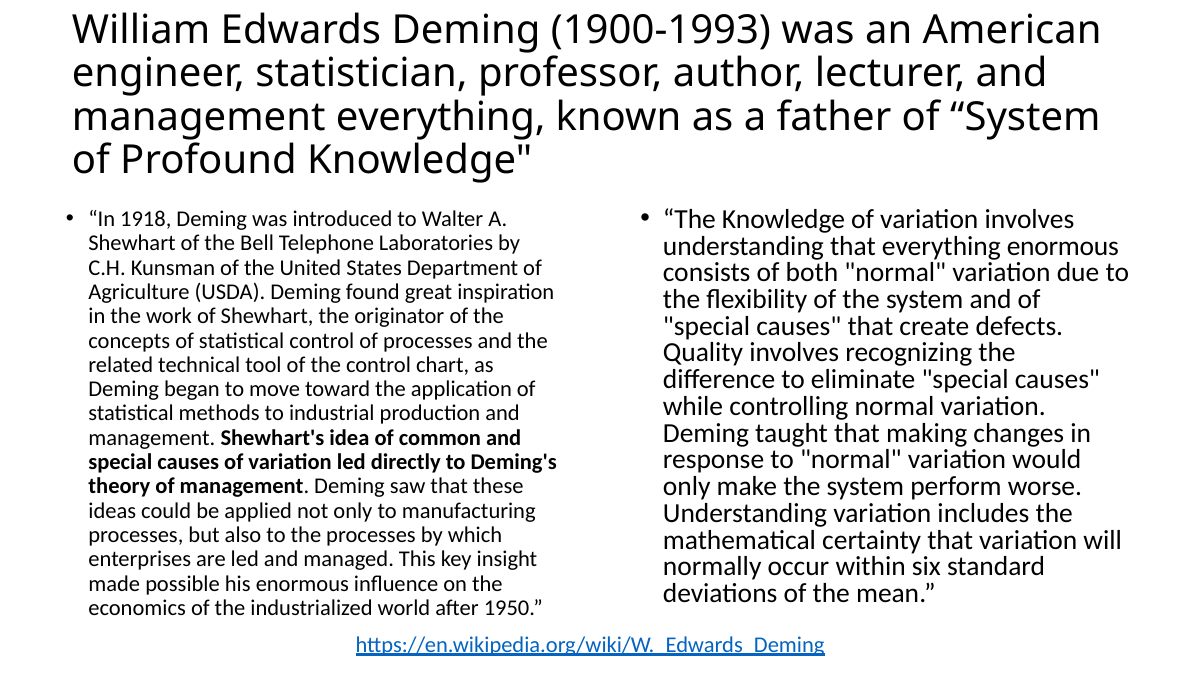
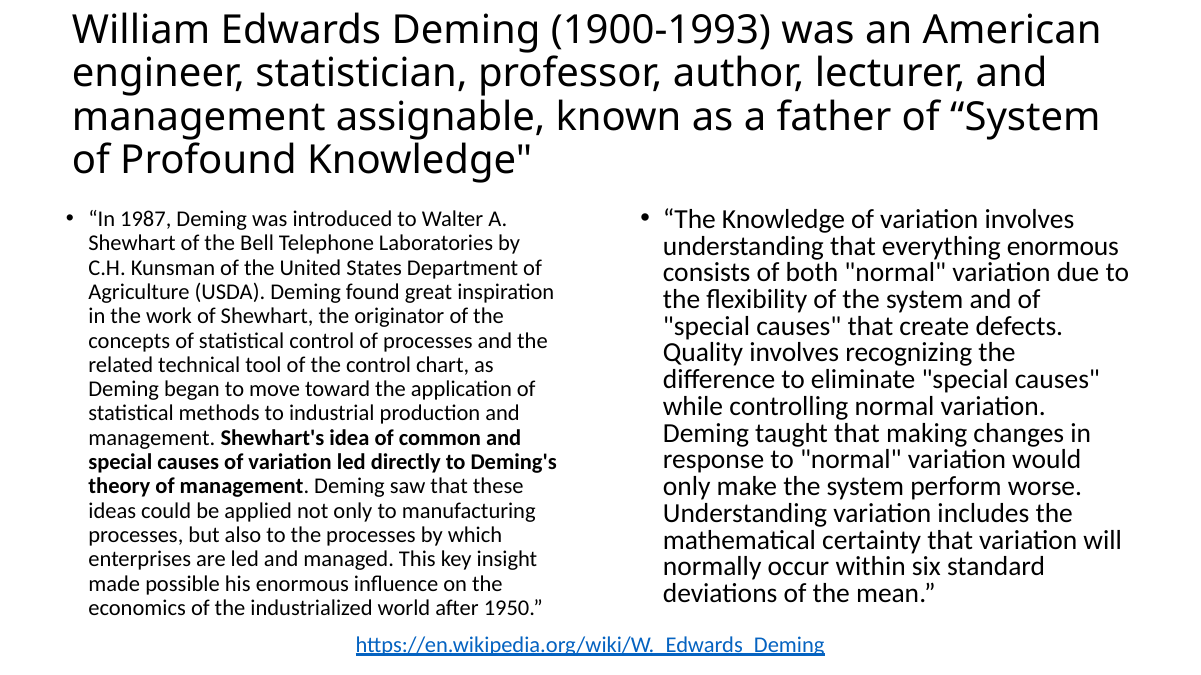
management everything: everything -> assignable (441, 117)
1918: 1918 -> 1987 (146, 219)
